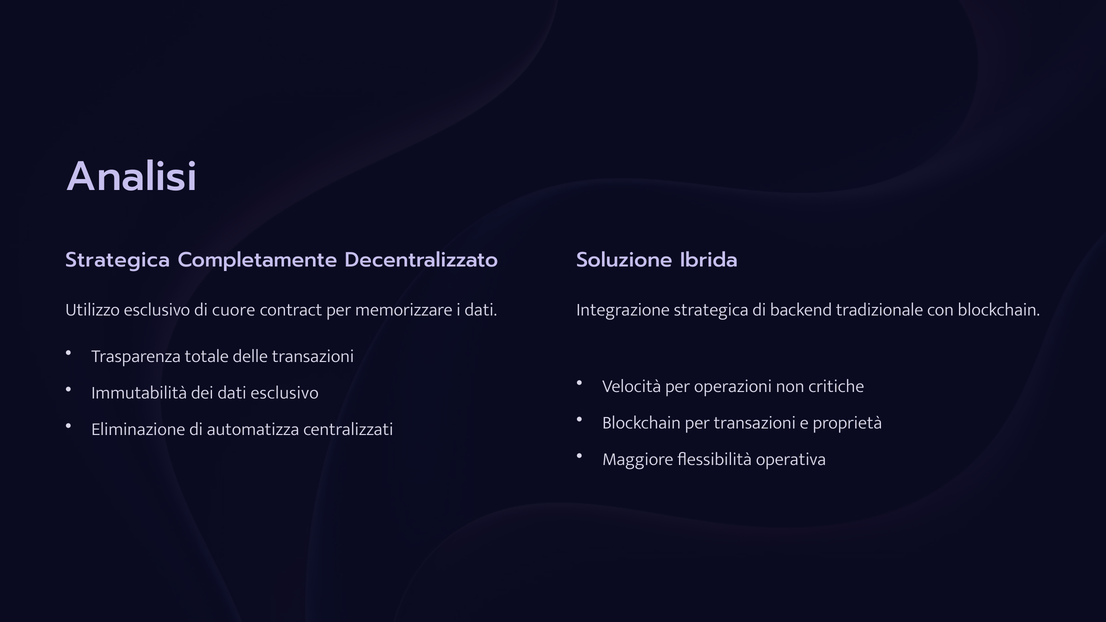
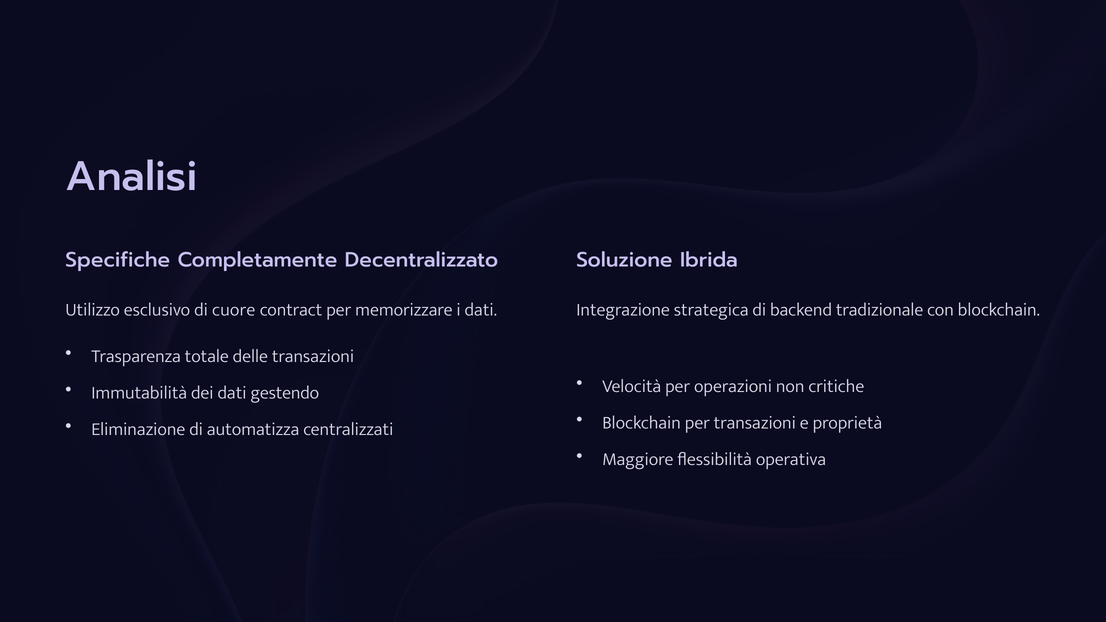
Strategica: Strategica -> Specifiche (118, 260)
dati esclusivo: esclusivo -> gestendo (285, 393)
